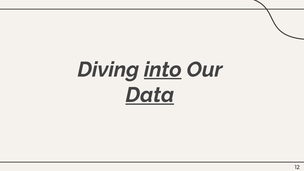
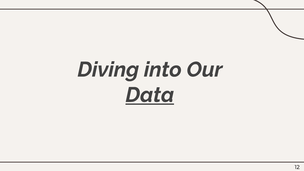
into underline: present -> none (163, 70)
